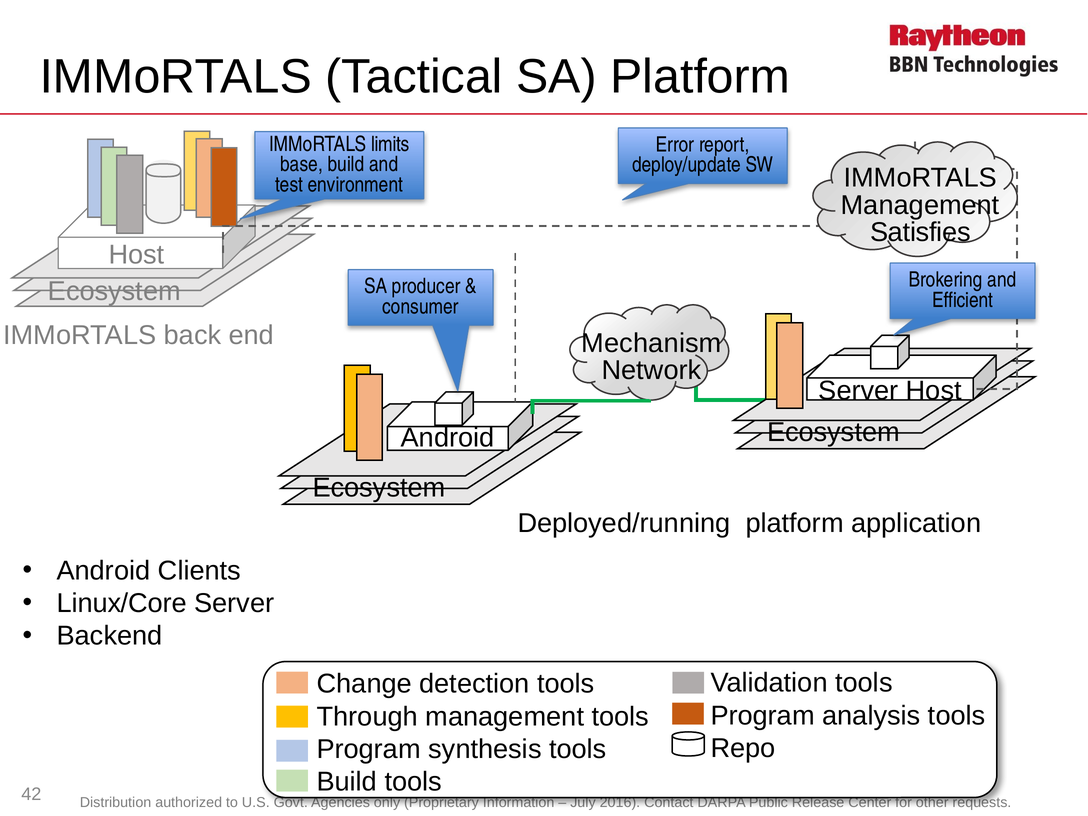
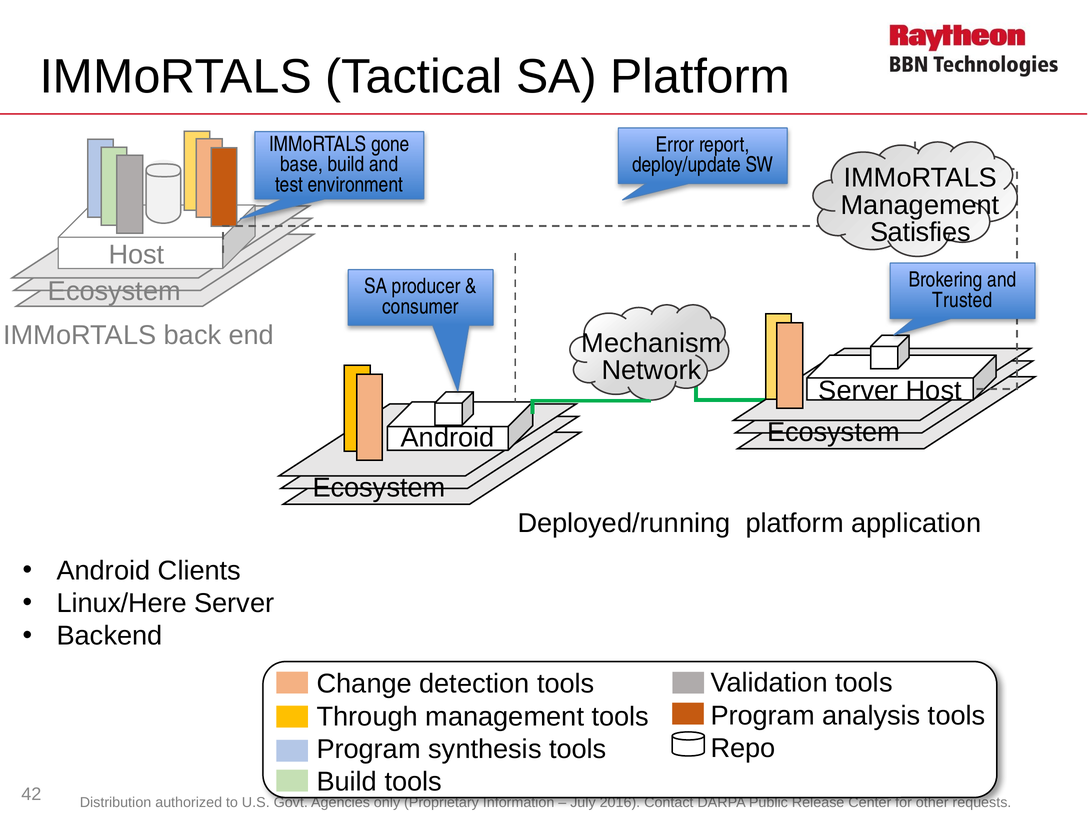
limits: limits -> gone (390, 144)
Efficient: Efficient -> Trusted (962, 300)
Linux/Core: Linux/Core -> Linux/Here (122, 603)
